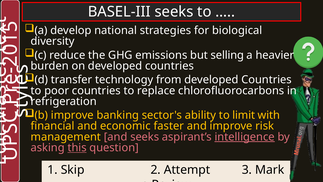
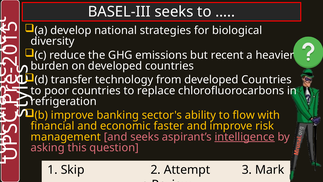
selling: selling -> recent (227, 55)
limit: limit -> flow (244, 115)
this underline: present -> none (77, 147)
